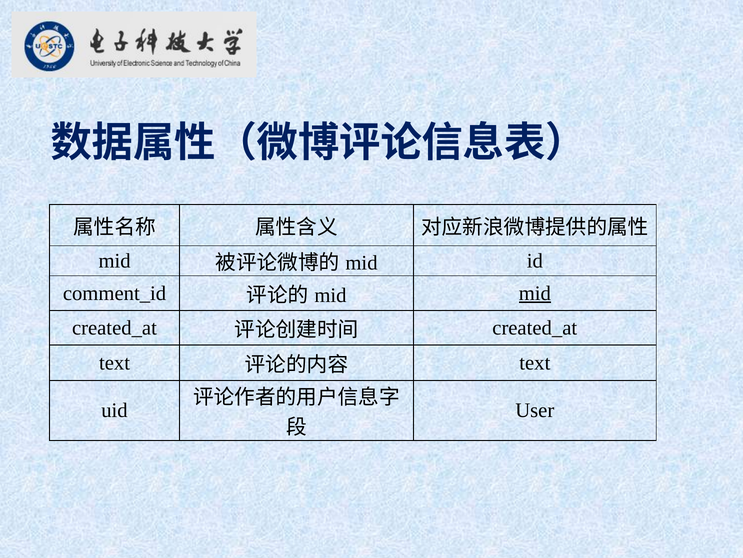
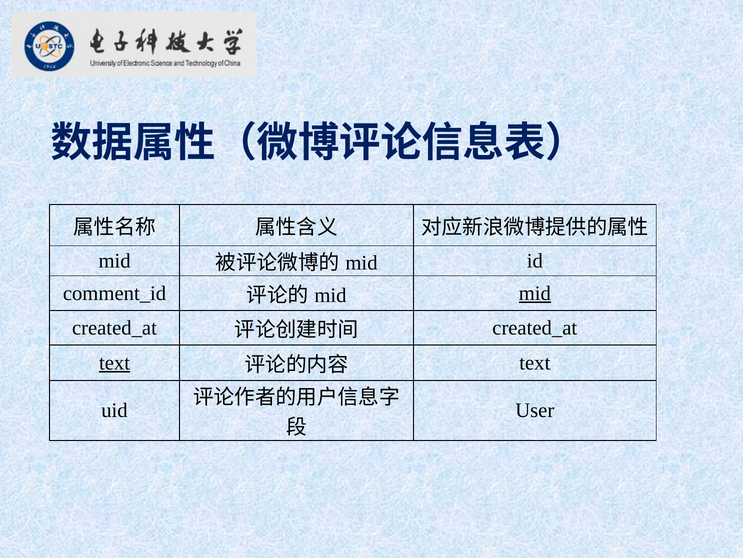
text underline: none -> present (115, 362)
